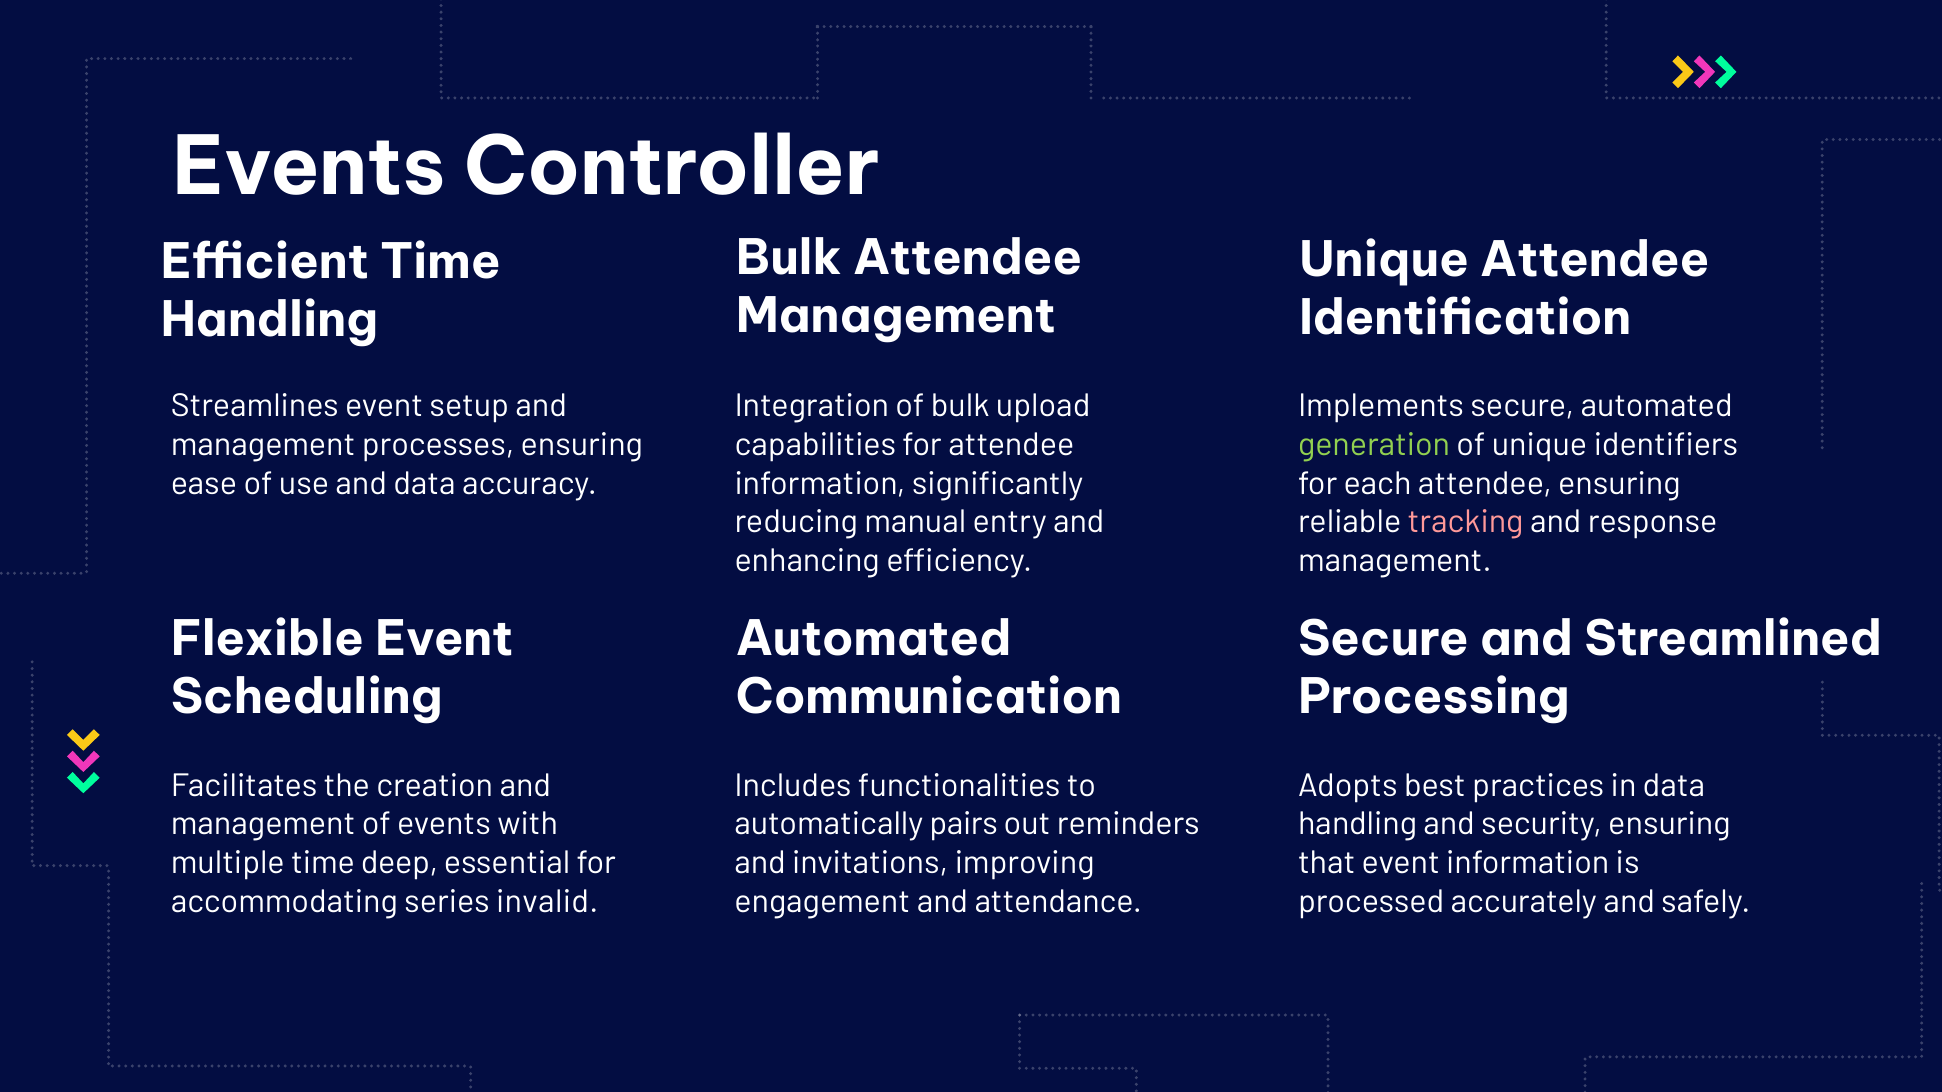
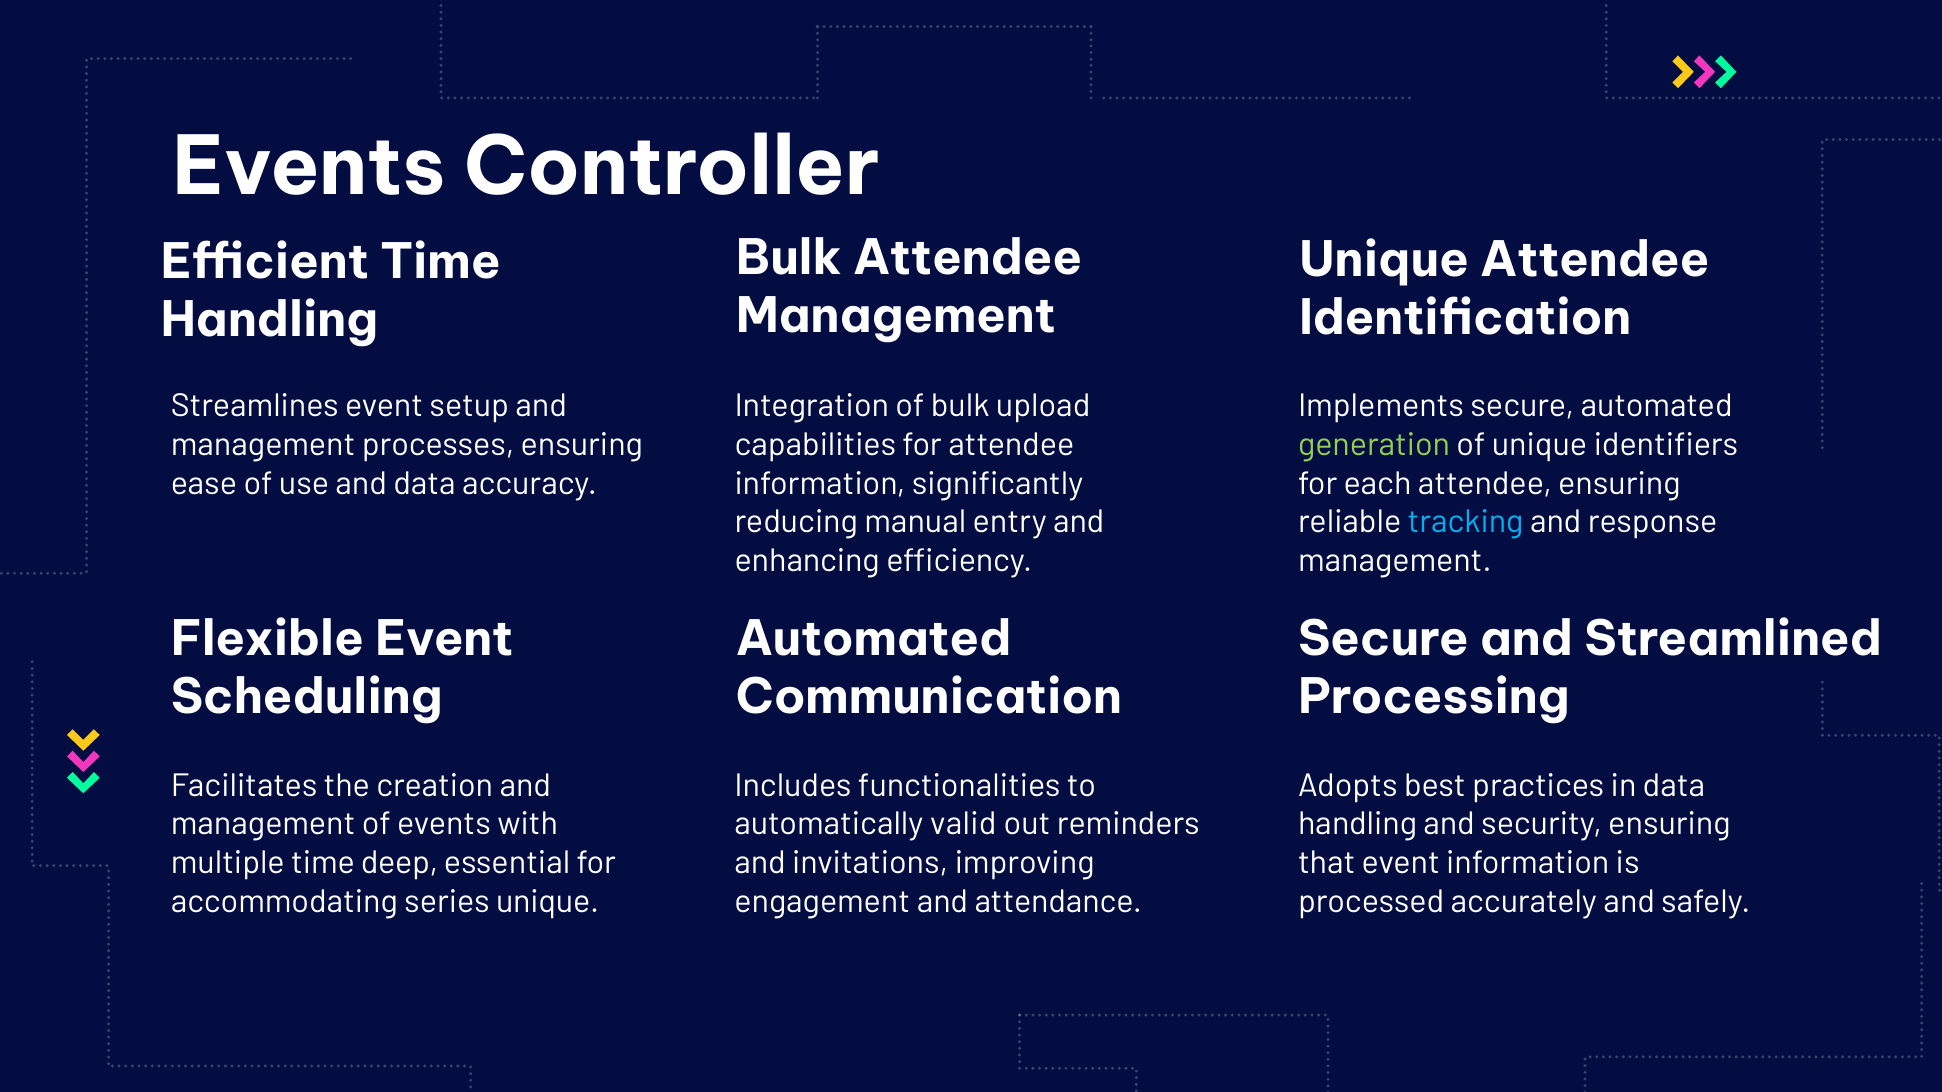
tracking colour: pink -> light blue (1466, 522)
pairs: pairs -> valid (963, 825)
series invalid: invalid -> unique (548, 902)
